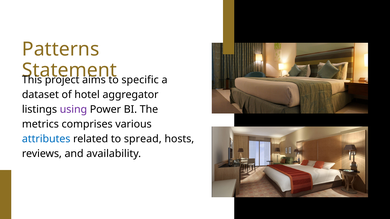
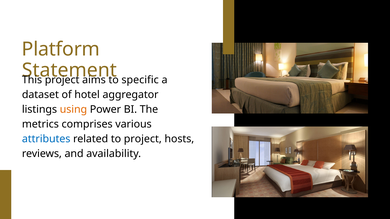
Patterns: Patterns -> Platform (61, 49)
using colour: purple -> orange (73, 110)
to spread: spread -> project (143, 139)
